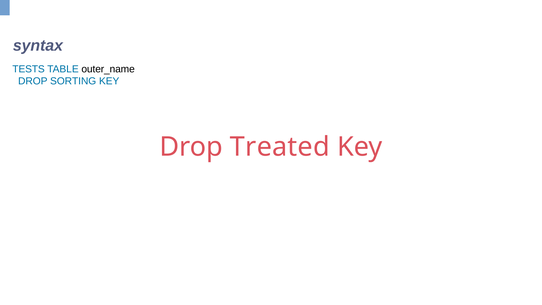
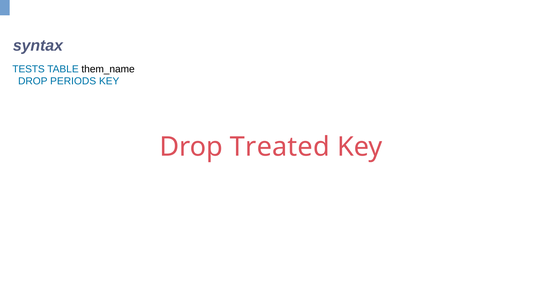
outer_name: outer_name -> them_name (108, 69)
SORTING: SORTING -> PERIODS (73, 81)
